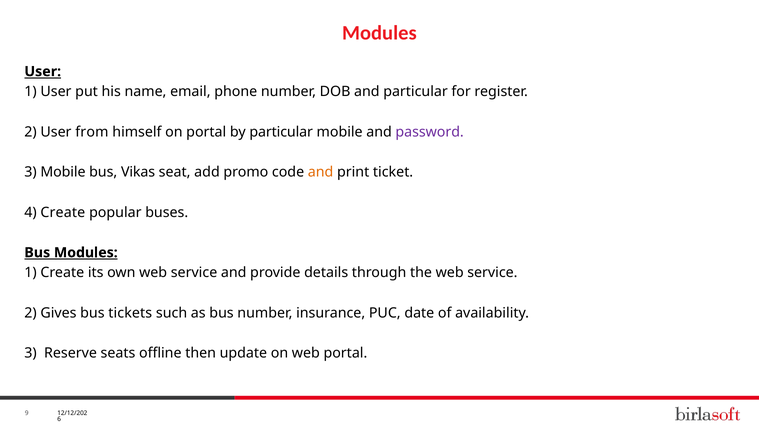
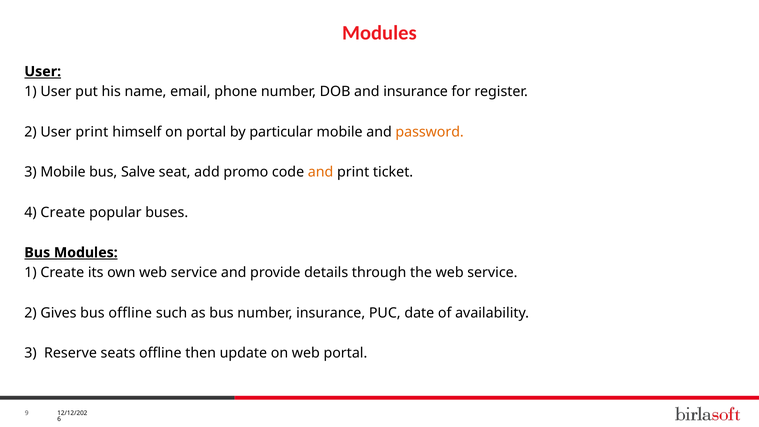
and particular: particular -> insurance (416, 92)
User from: from -> print (92, 132)
password colour: purple -> orange (430, 132)
Vikas: Vikas -> Salve (138, 172)
bus tickets: tickets -> offline (130, 313)
